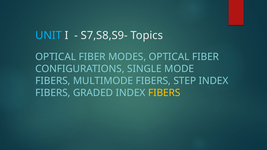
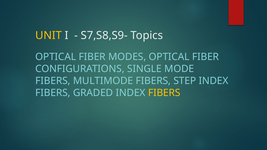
UNIT colour: light blue -> yellow (49, 36)
